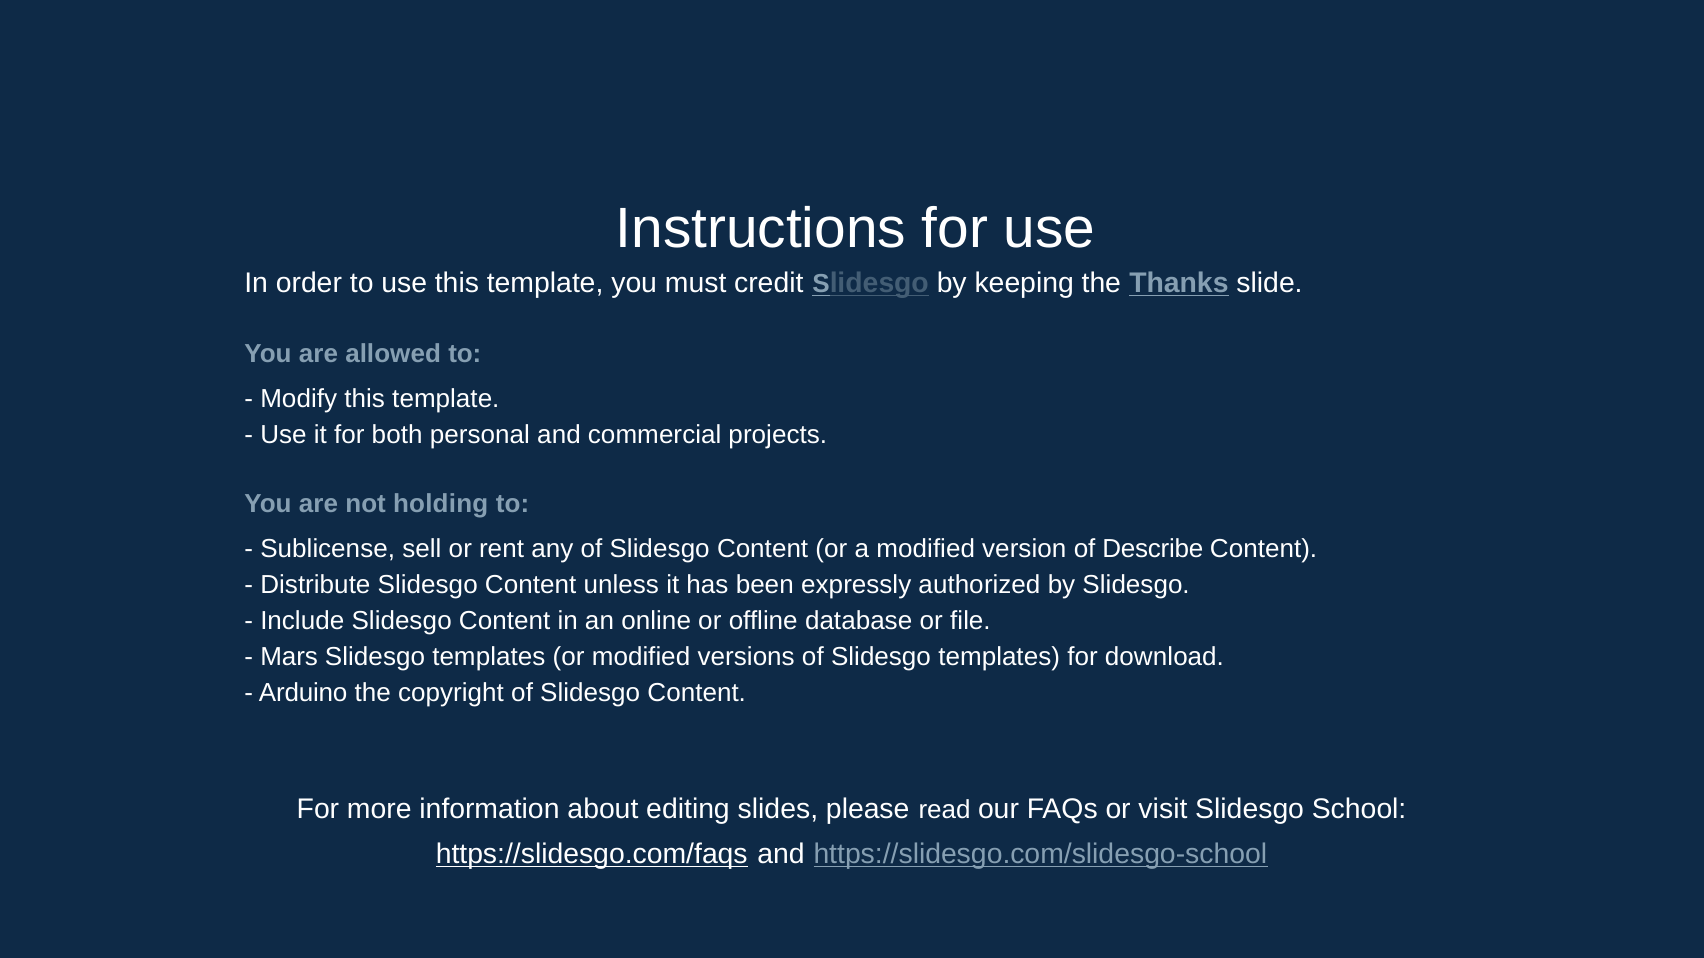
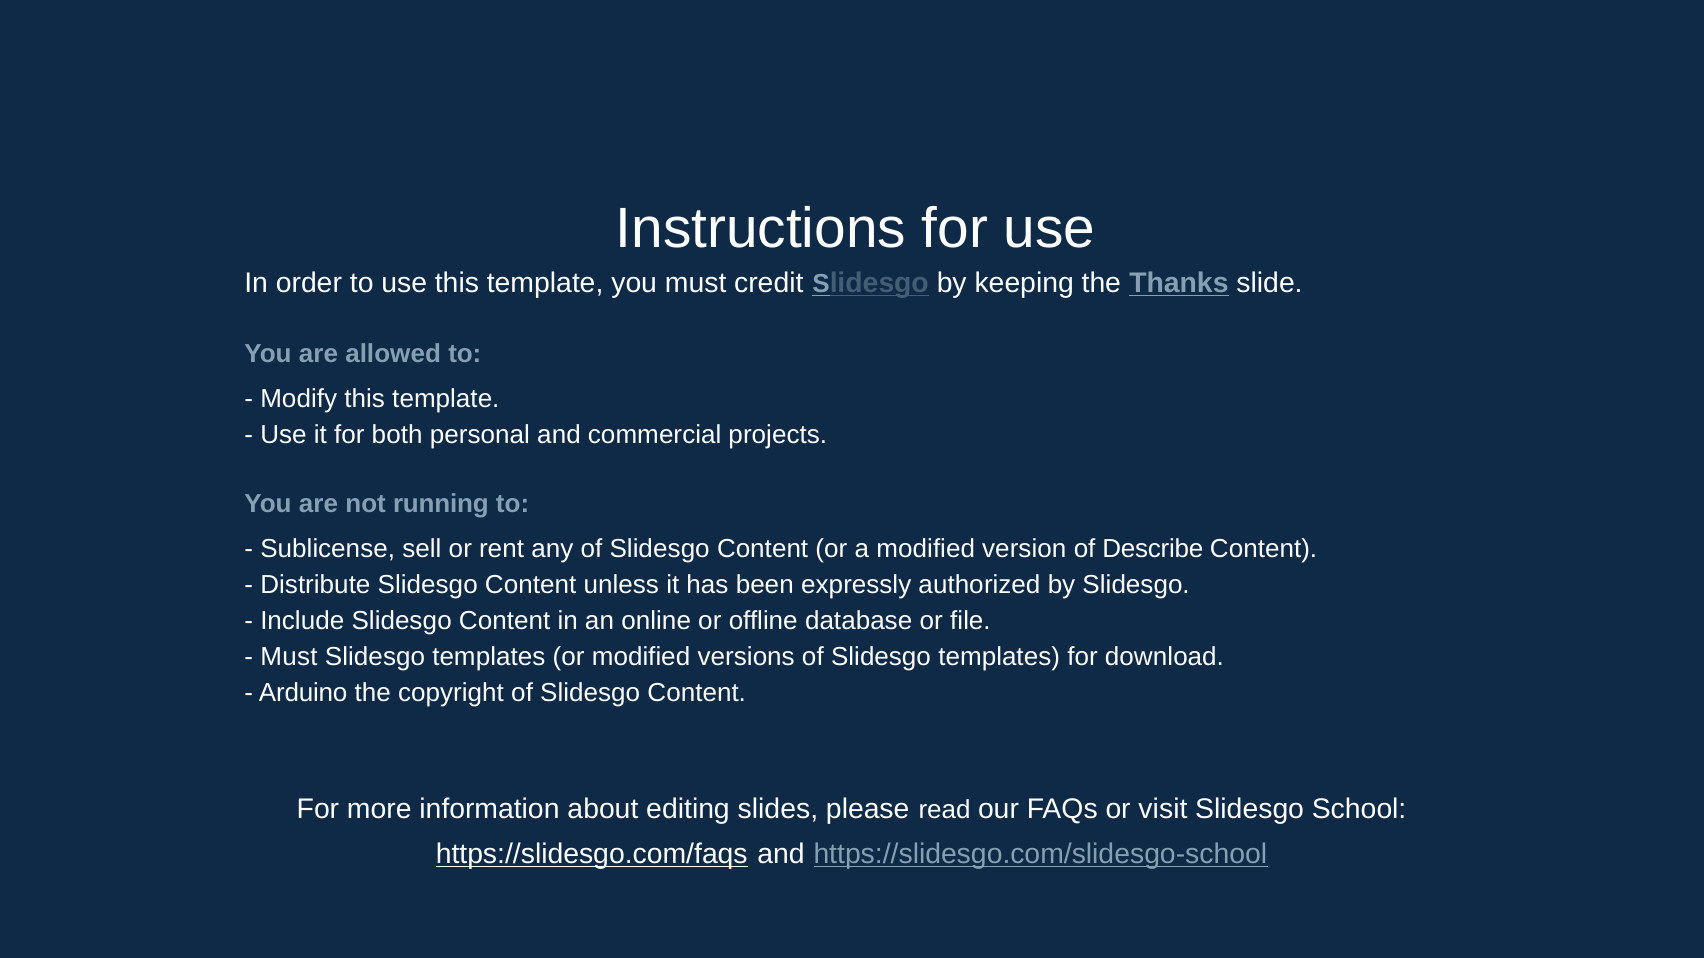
holding: holding -> running (441, 504)
Mars: Mars -> Must (289, 657)
